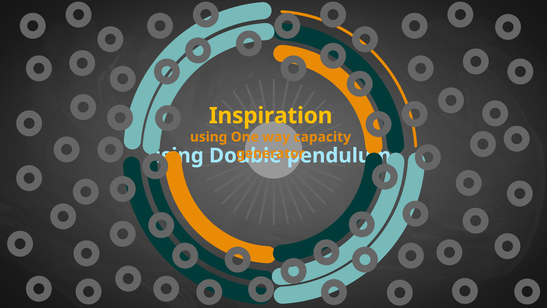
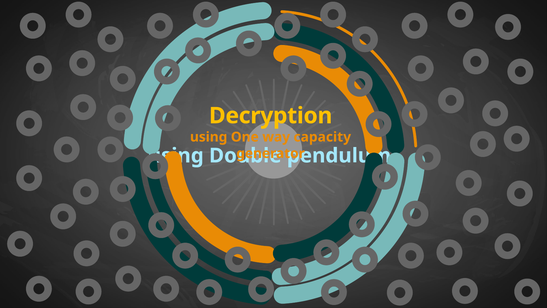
Inspiration: Inspiration -> Decryption (271, 116)
